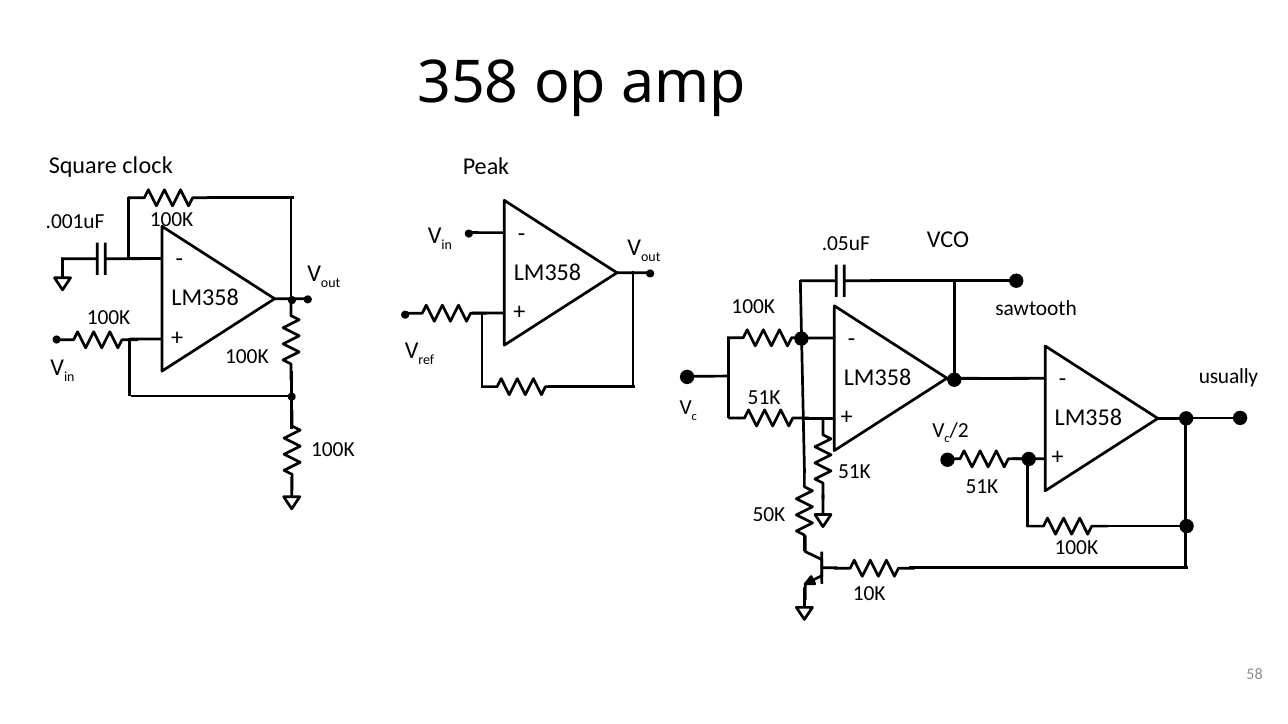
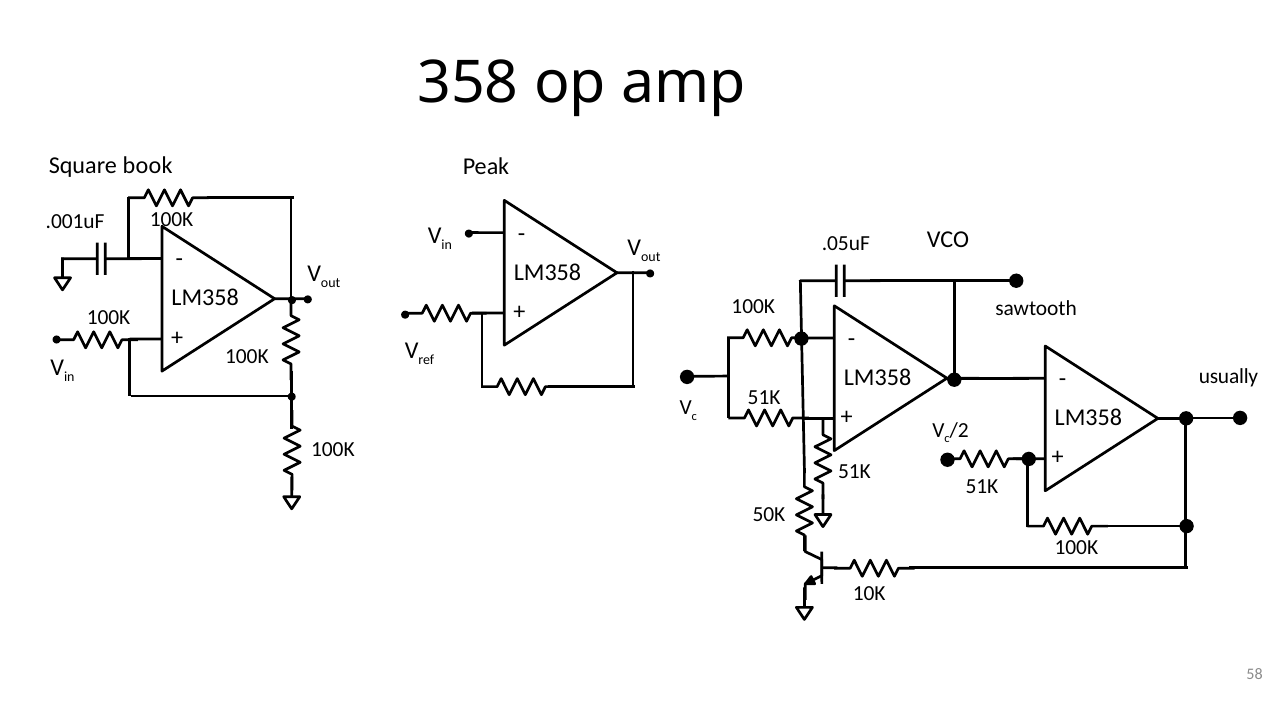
clock: clock -> book (148, 166)
